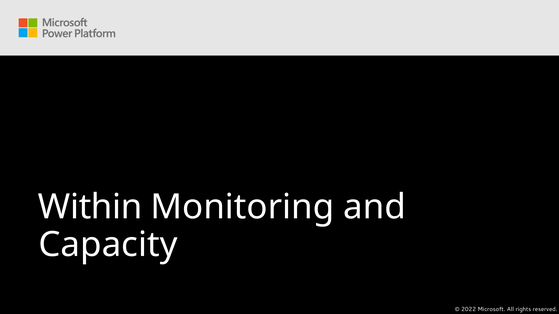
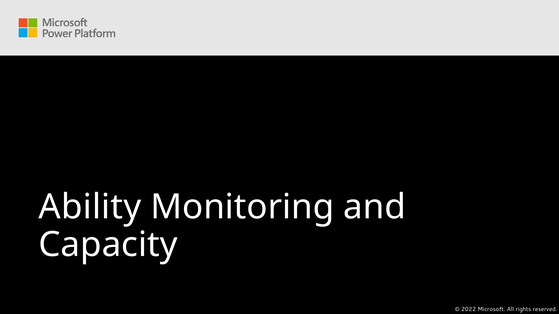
Within: Within -> Ability (90, 207)
